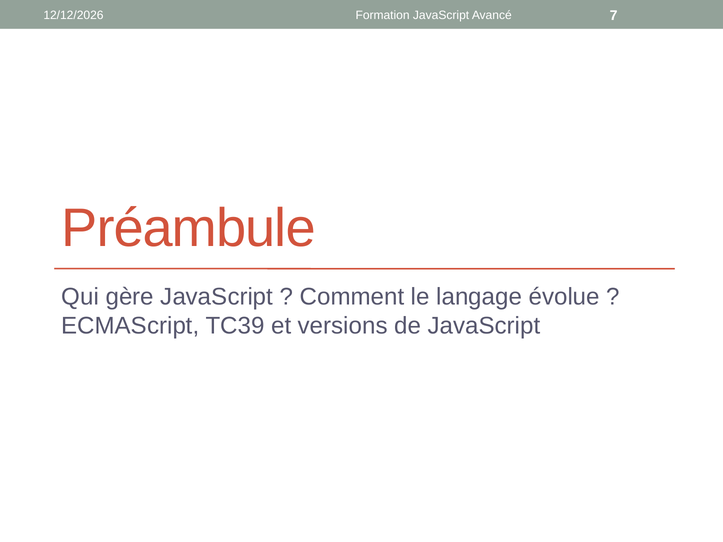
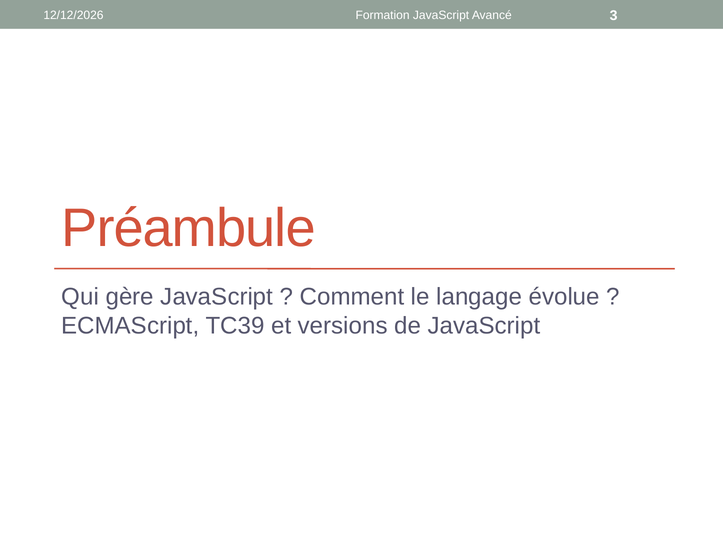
7: 7 -> 3 (614, 15)
